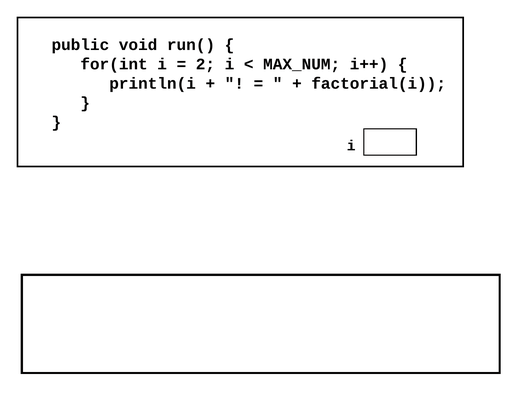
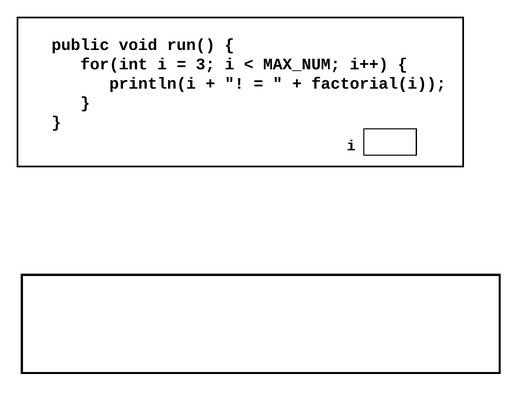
2: 2 -> 3 (205, 64)
